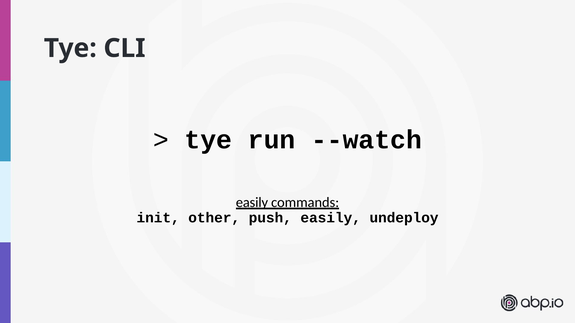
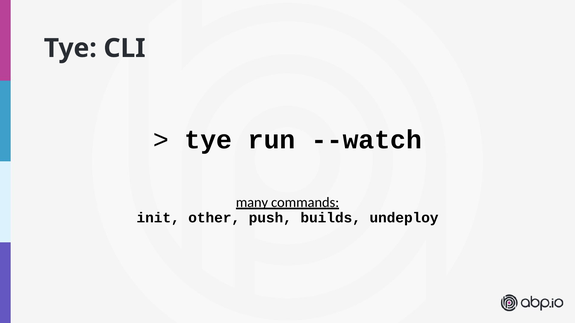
easily: easily -> many (252, 203)
push easily: easily -> builds (331, 218)
